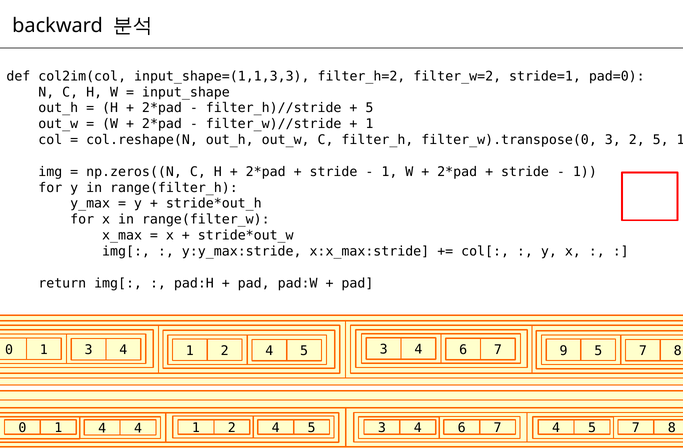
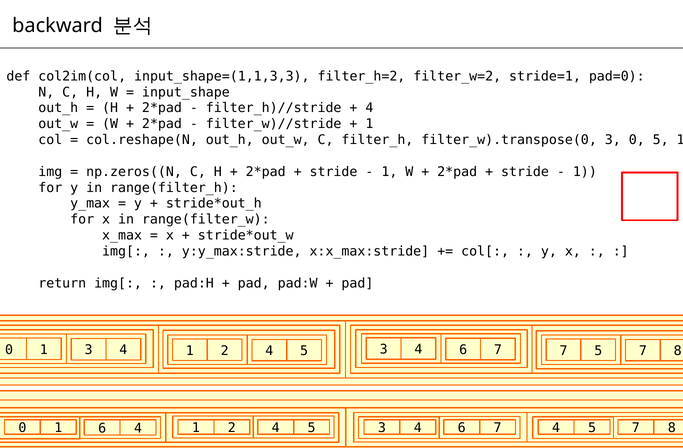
5: 5 -> 4 (369, 108)
3 2: 2 -> 0 (637, 140)
7 9: 9 -> 7 (564, 351)
1 4: 4 -> 6 (102, 429)
